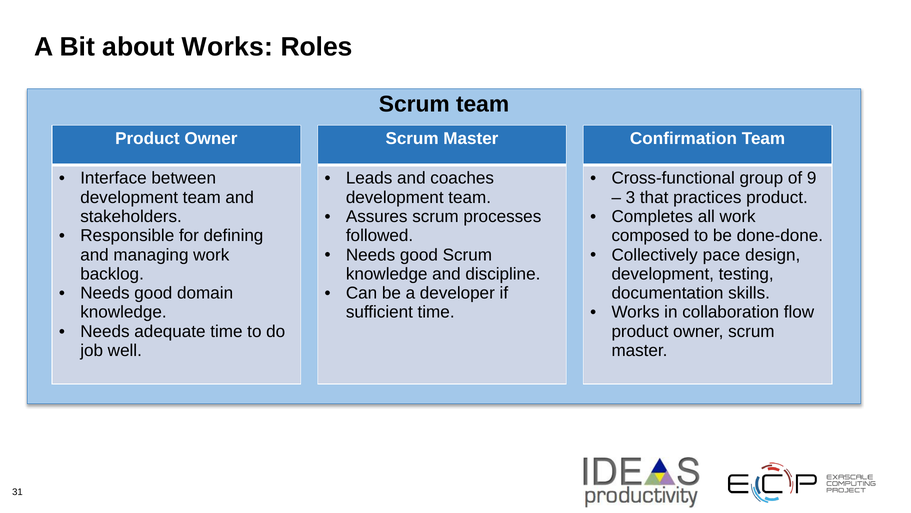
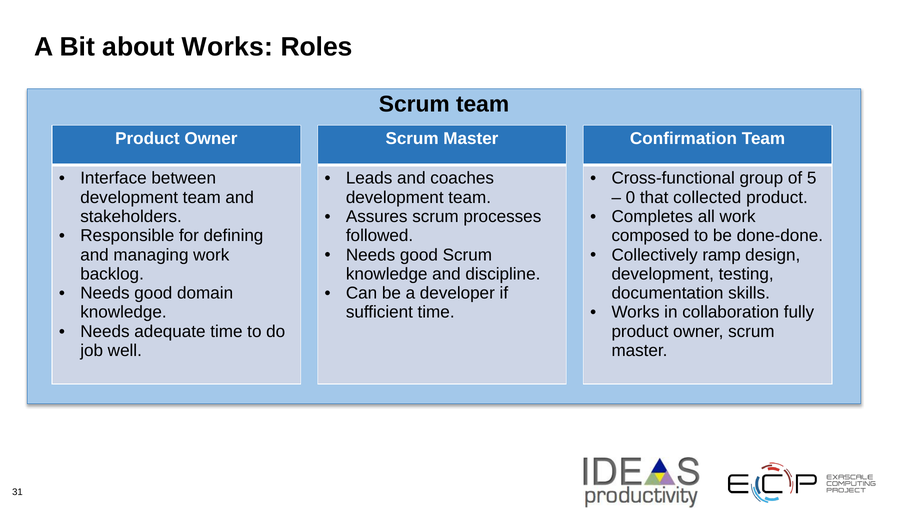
9: 9 -> 5 (812, 178)
3: 3 -> 0 (630, 197)
practices: practices -> collected (707, 197)
pace: pace -> ramp (722, 255)
flow: flow -> fully (799, 312)
